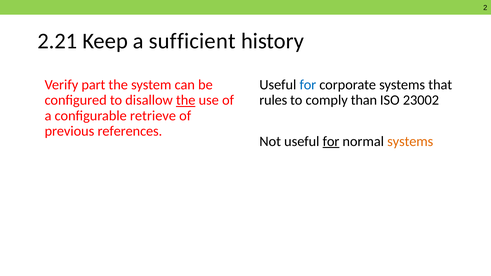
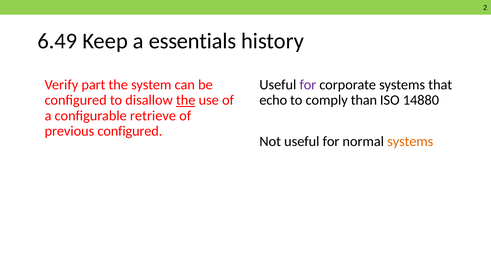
2.21: 2.21 -> 6.49 (57, 41)
sufficient: sufficient -> essentials (192, 41)
for colour: blue -> purple (308, 85)
rules: rules -> echo (273, 100)
23002: 23002 -> 14880 (421, 100)
previous references: references -> configured (130, 131)
for underline: present -> none (331, 141)
